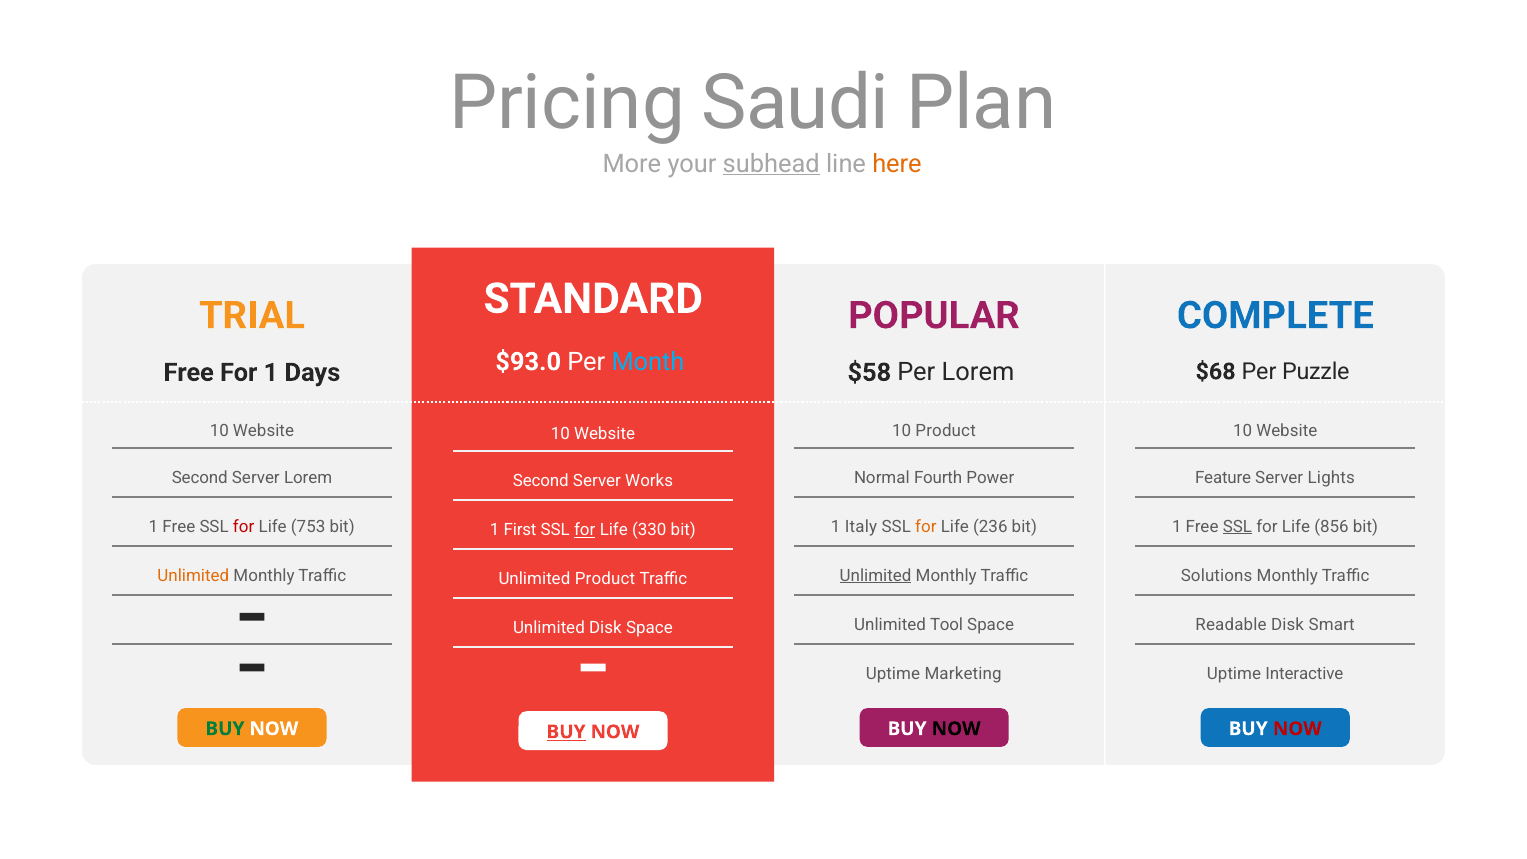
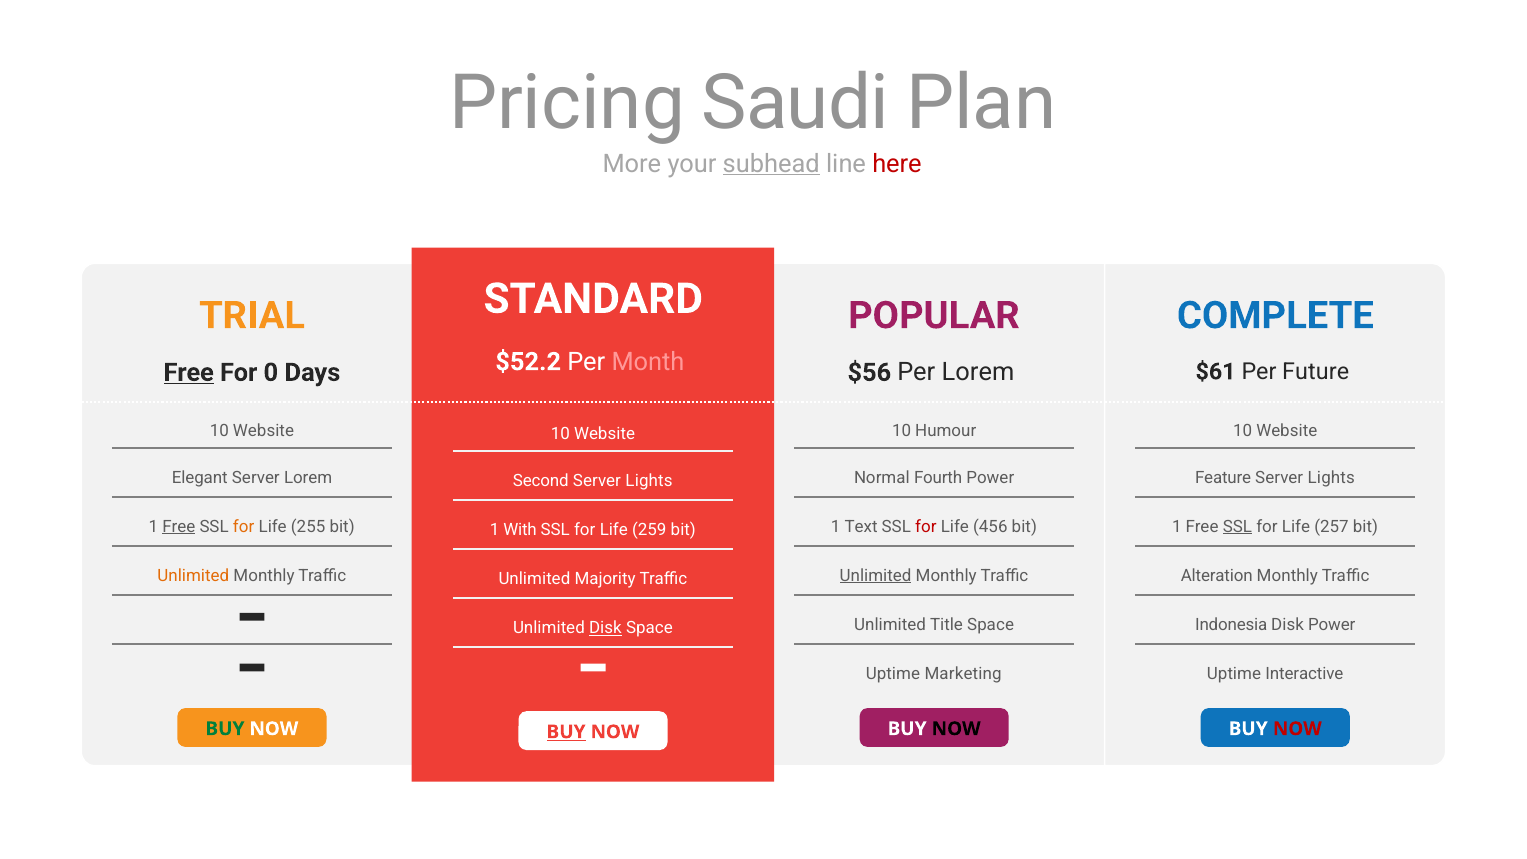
here colour: orange -> red (897, 164)
$93.0: $93.0 -> $52.2 (528, 362)
Month colour: light blue -> pink (648, 362)
Free underline: none -> present (189, 372)
For 1: 1 -> 0 (271, 372)
$58: $58 -> $56 (869, 372)
$68: $68 -> $61 (1216, 372)
Puzzle: Puzzle -> Future (1316, 372)
10 Product: Product -> Humour (946, 431)
Second: Second -> Elegant (200, 478)
Works: Works -> Lights (649, 481)
Free underline: none -> present (179, 527)
for colour: red -> orange (244, 527)
753: 753 -> 255 (308, 527)
Italy: Italy -> Text (861, 527)
for colour: orange -> red (926, 527)
236: 236 -> 456 (990, 527)
856: 856 -> 257 (1331, 527)
First: First -> With (520, 530)
for underline: present -> none (585, 530)
330: 330 -> 259 (649, 530)
Solutions: Solutions -> Alteration (1217, 576)
Unlimited Product: Product -> Majority (605, 579)
Tool: Tool -> Title (946, 625)
Readable: Readable -> Indonesia (1231, 625)
Disk Smart: Smart -> Power (1332, 625)
Disk underline: none -> present (605, 628)
